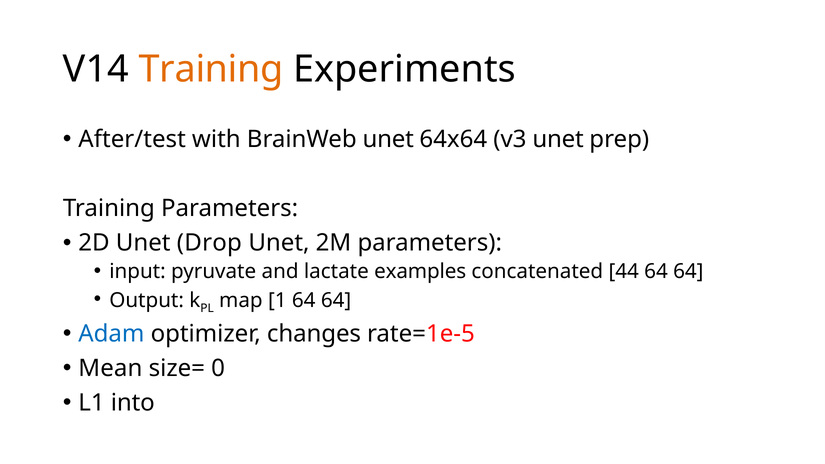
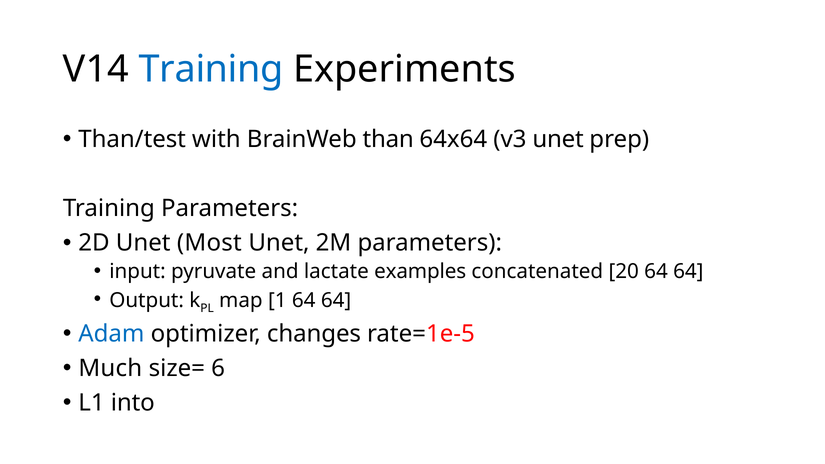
Training colour: orange -> blue (211, 69)
After/test: After/test -> Than/test (132, 139)
BrainWeb unet: unet -> than (388, 139)
Drop: Drop -> Most (209, 243)
44: 44 -> 20 (624, 271)
Mean: Mean -> Much (110, 368)
0: 0 -> 6 (218, 368)
